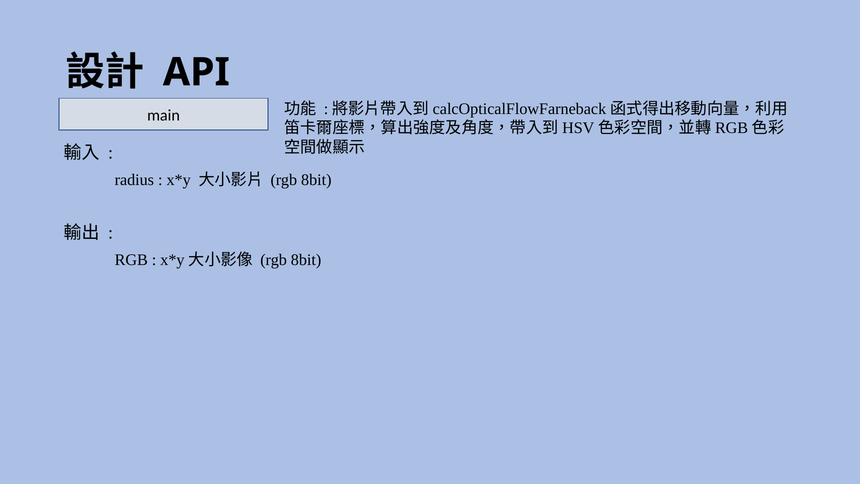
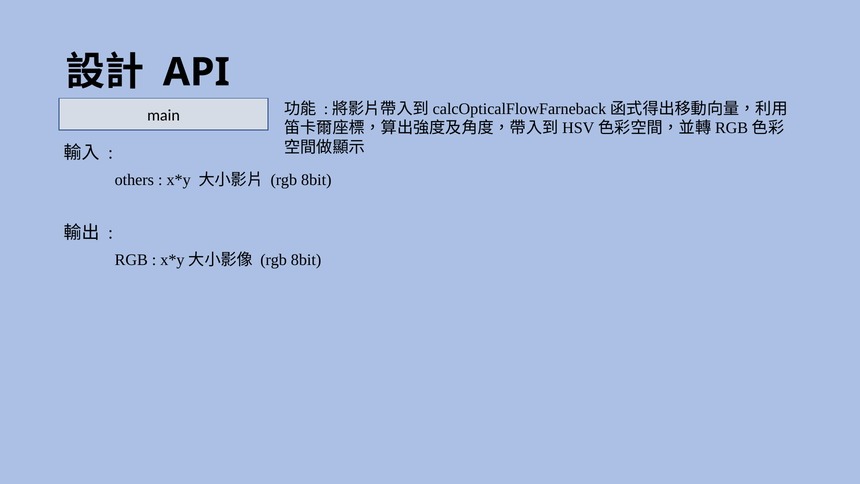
radius: radius -> others (134, 180)
